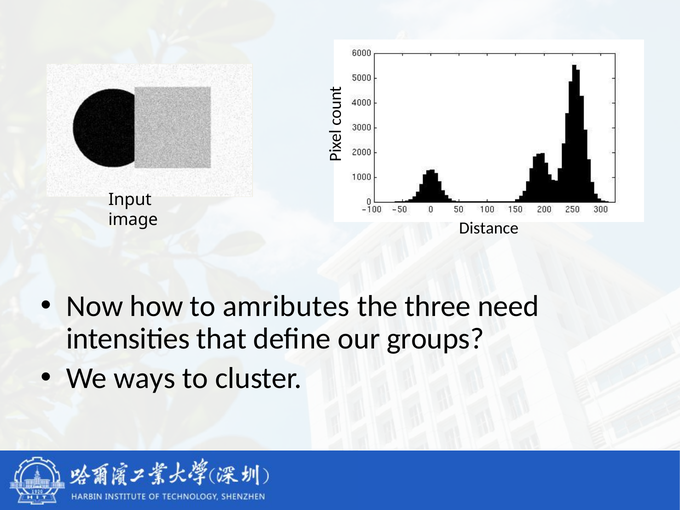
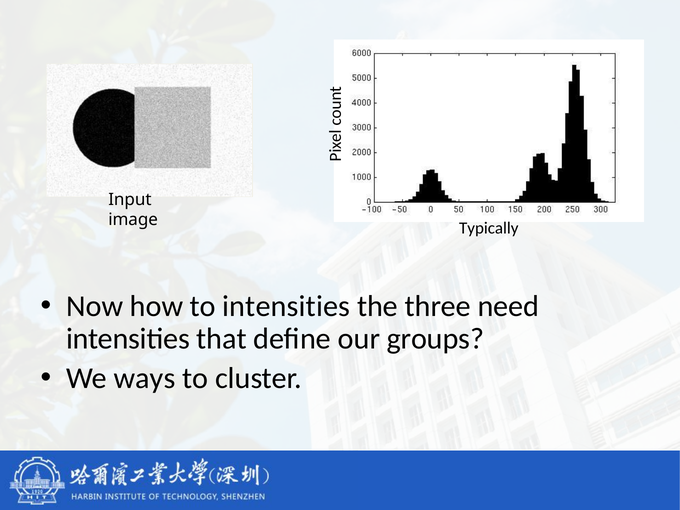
Distance: Distance -> Typically (489, 228)
to amributes: amributes -> intensities (286, 306)
